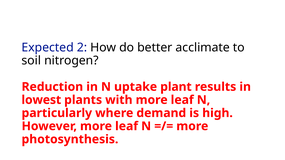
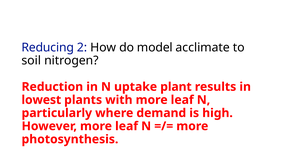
Expected: Expected -> Reducing (48, 48)
better: better -> model (155, 48)
